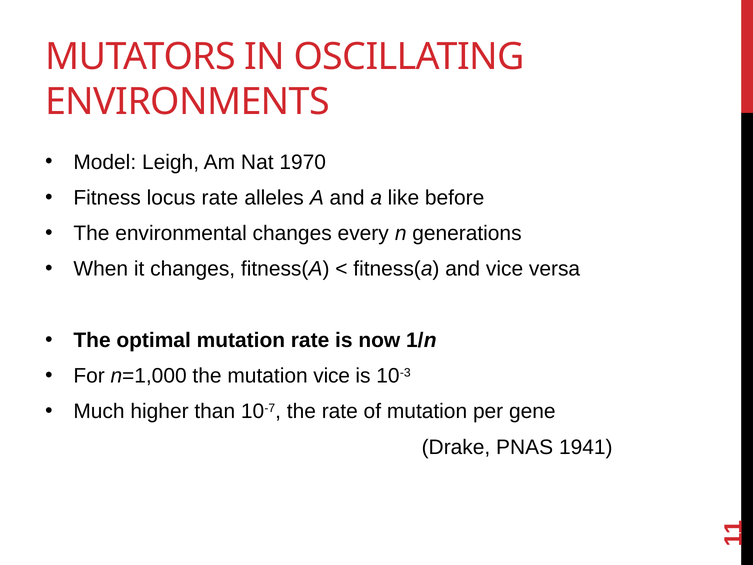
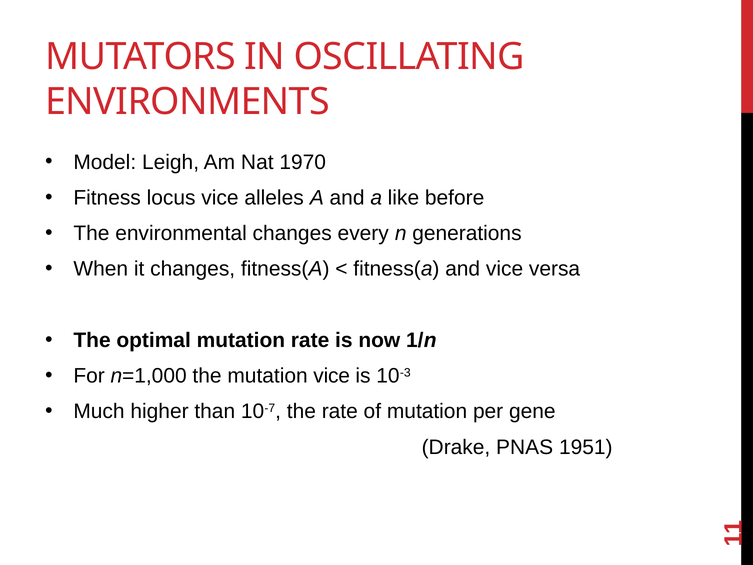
locus rate: rate -> vice (220, 198)
1941: 1941 -> 1951 (586, 447)
